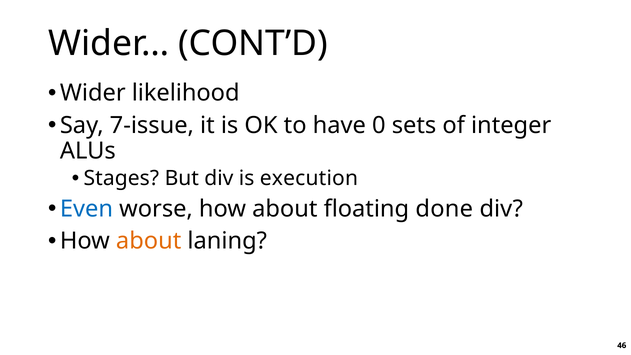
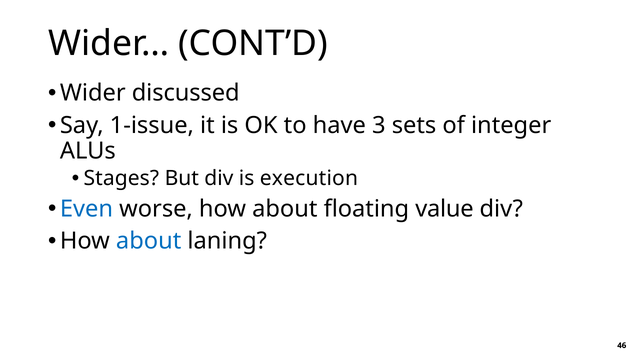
likelihood: likelihood -> discussed (186, 93)
7-issue: 7-issue -> 1-issue (152, 125)
0: 0 -> 3 (379, 125)
done: done -> value (444, 209)
about colour: orange -> blue (149, 241)
